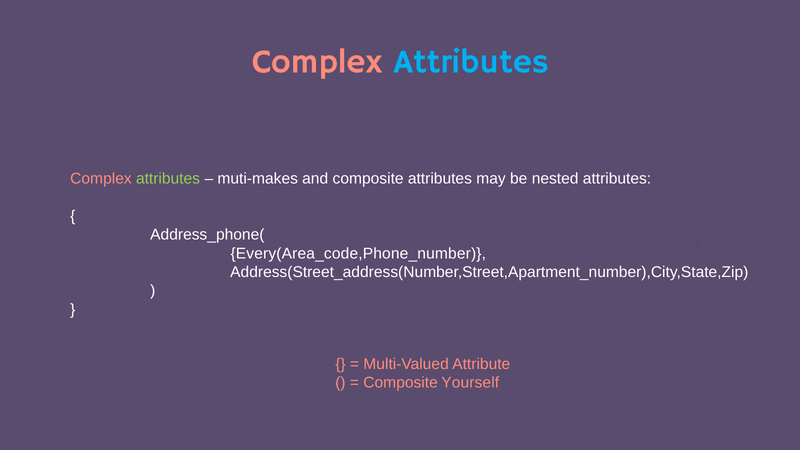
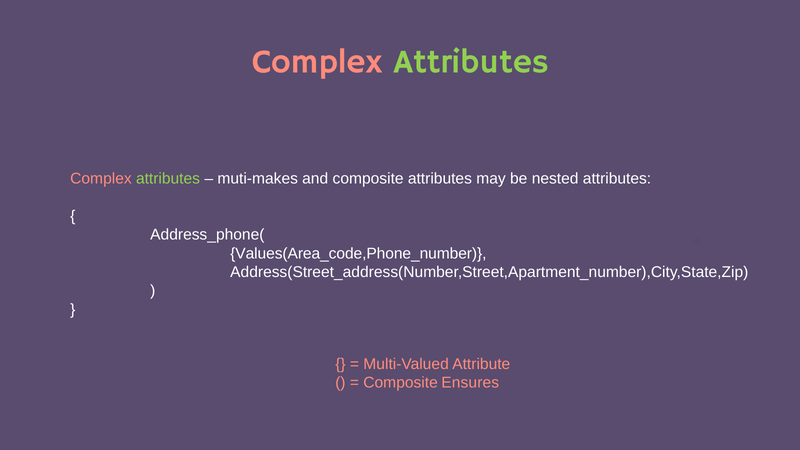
Attributes colour: light blue -> light green (471, 62)
Every(Area_code,Phone_number: Every(Area_code,Phone_number -> Values(Area_code,Phone_number (358, 253)
Yourself: Yourself -> Ensures (470, 383)
